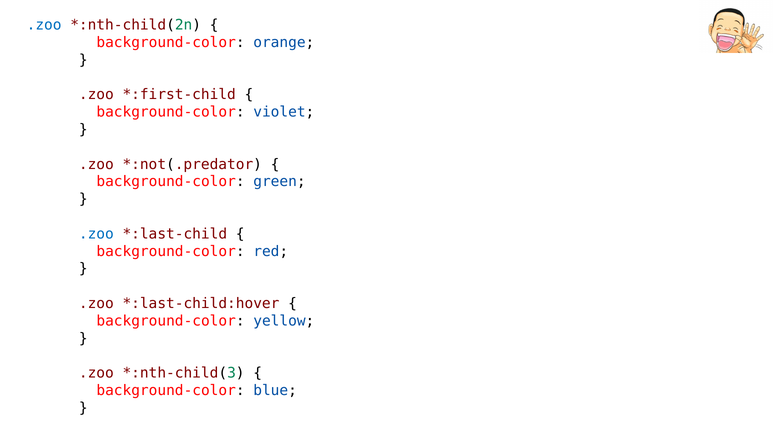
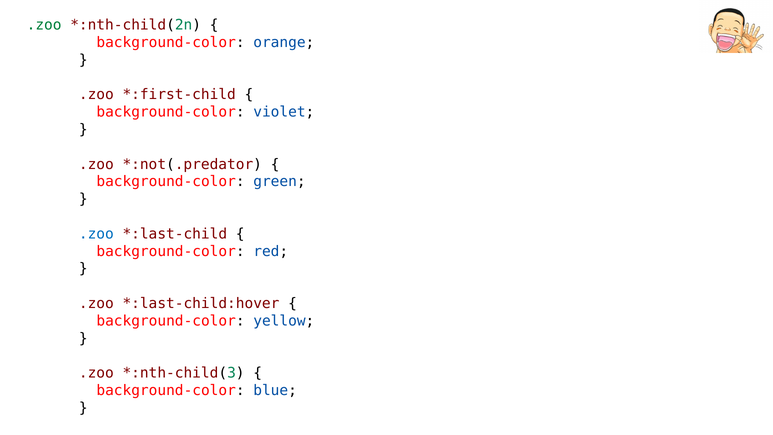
.zoo colour: blue -> green (44, 25)
